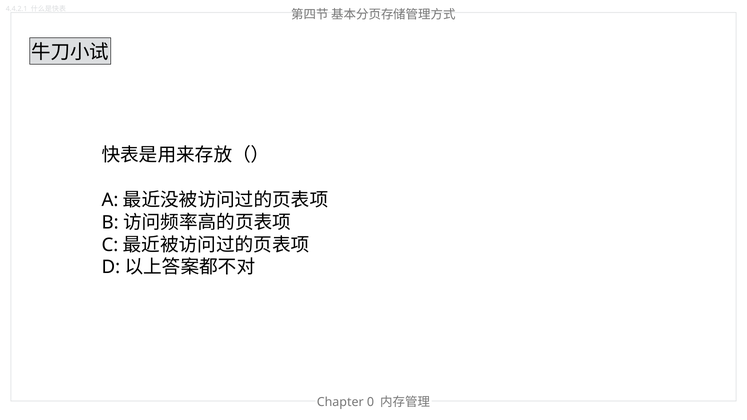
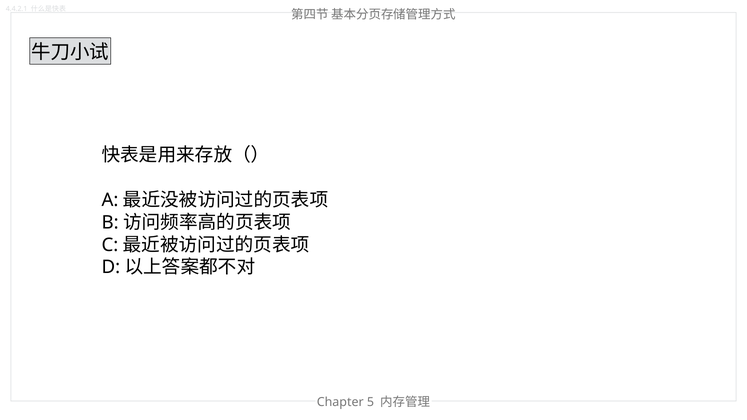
0: 0 -> 5 (370, 402)
